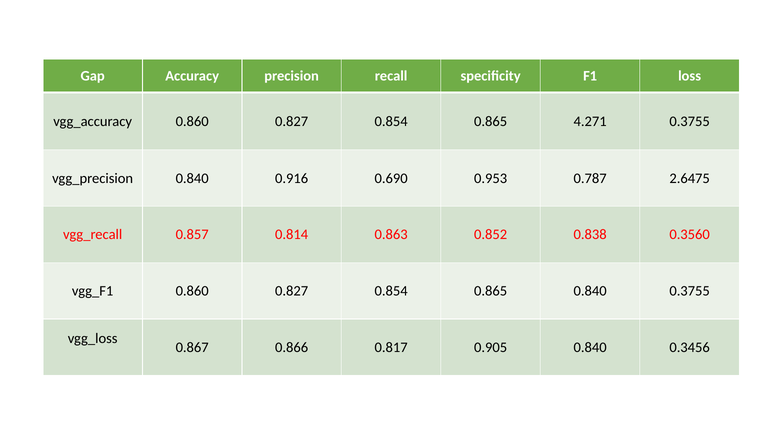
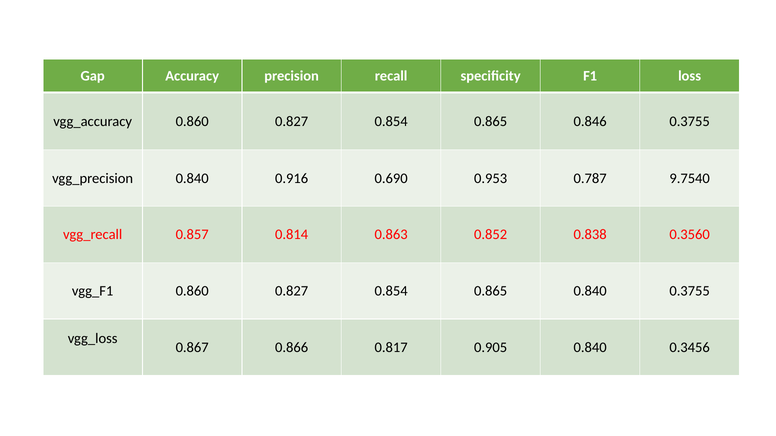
4.271: 4.271 -> 0.846 (590, 121)
2.6475: 2.6475 -> 9.7540 (690, 178)
